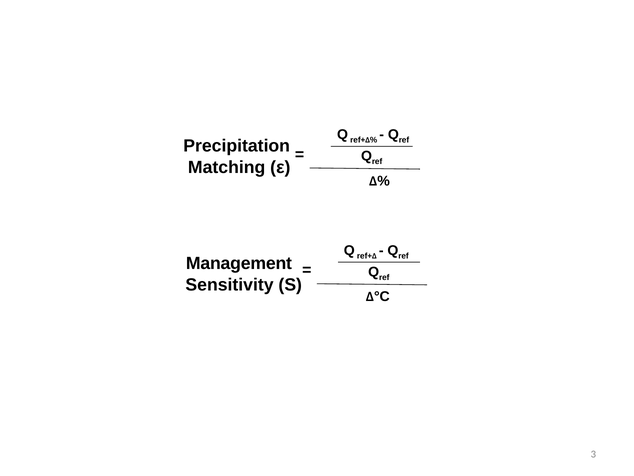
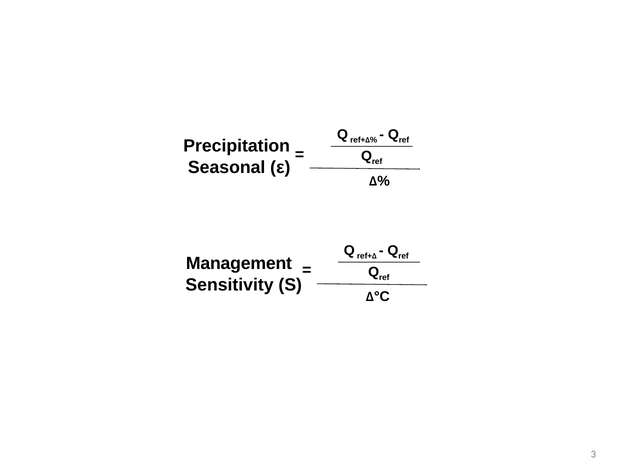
Matching: Matching -> Seasonal (227, 167)
